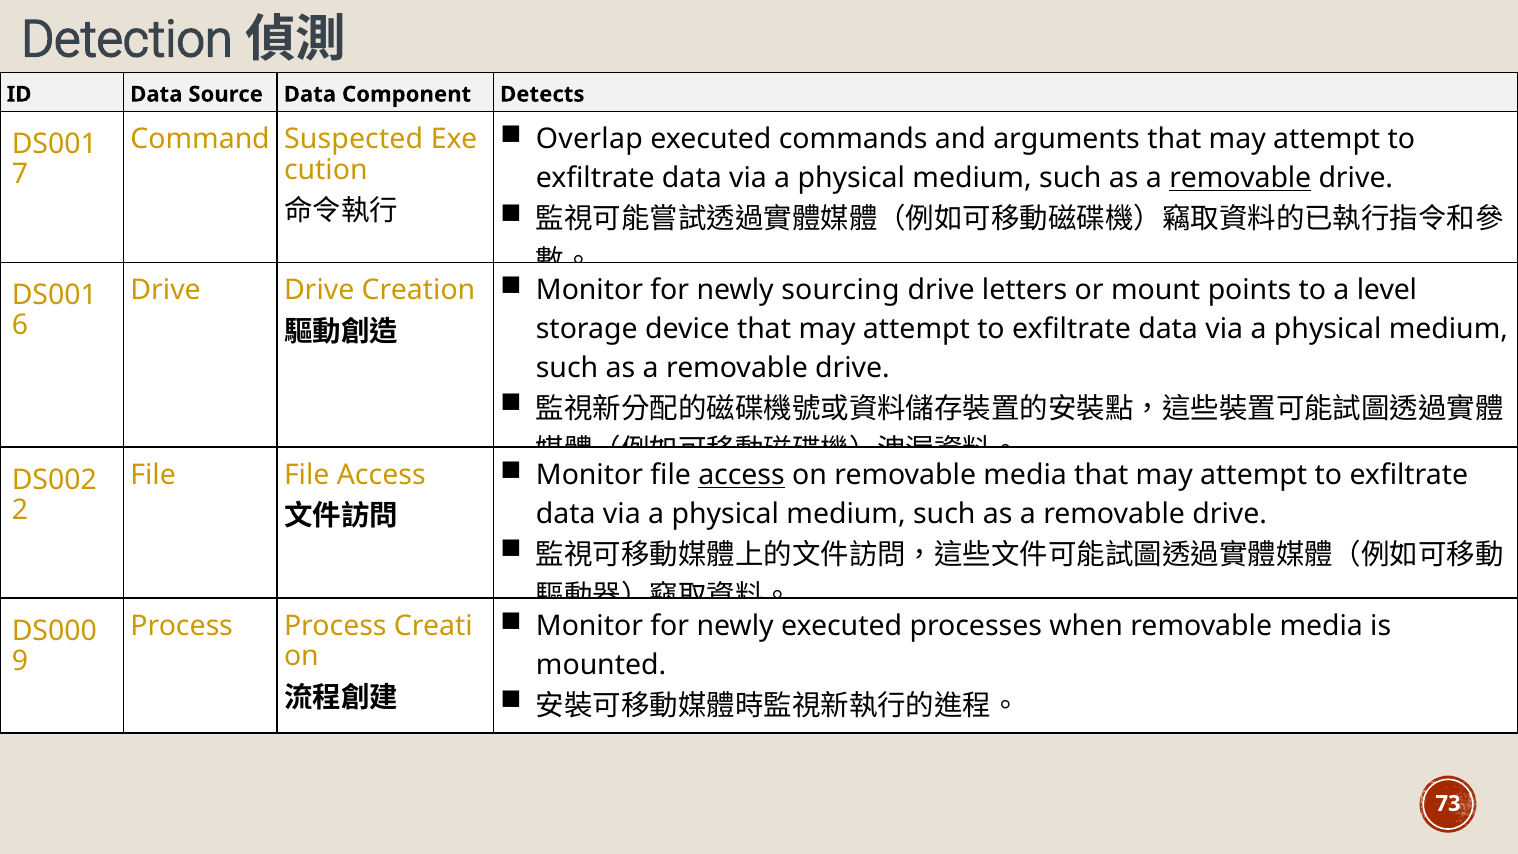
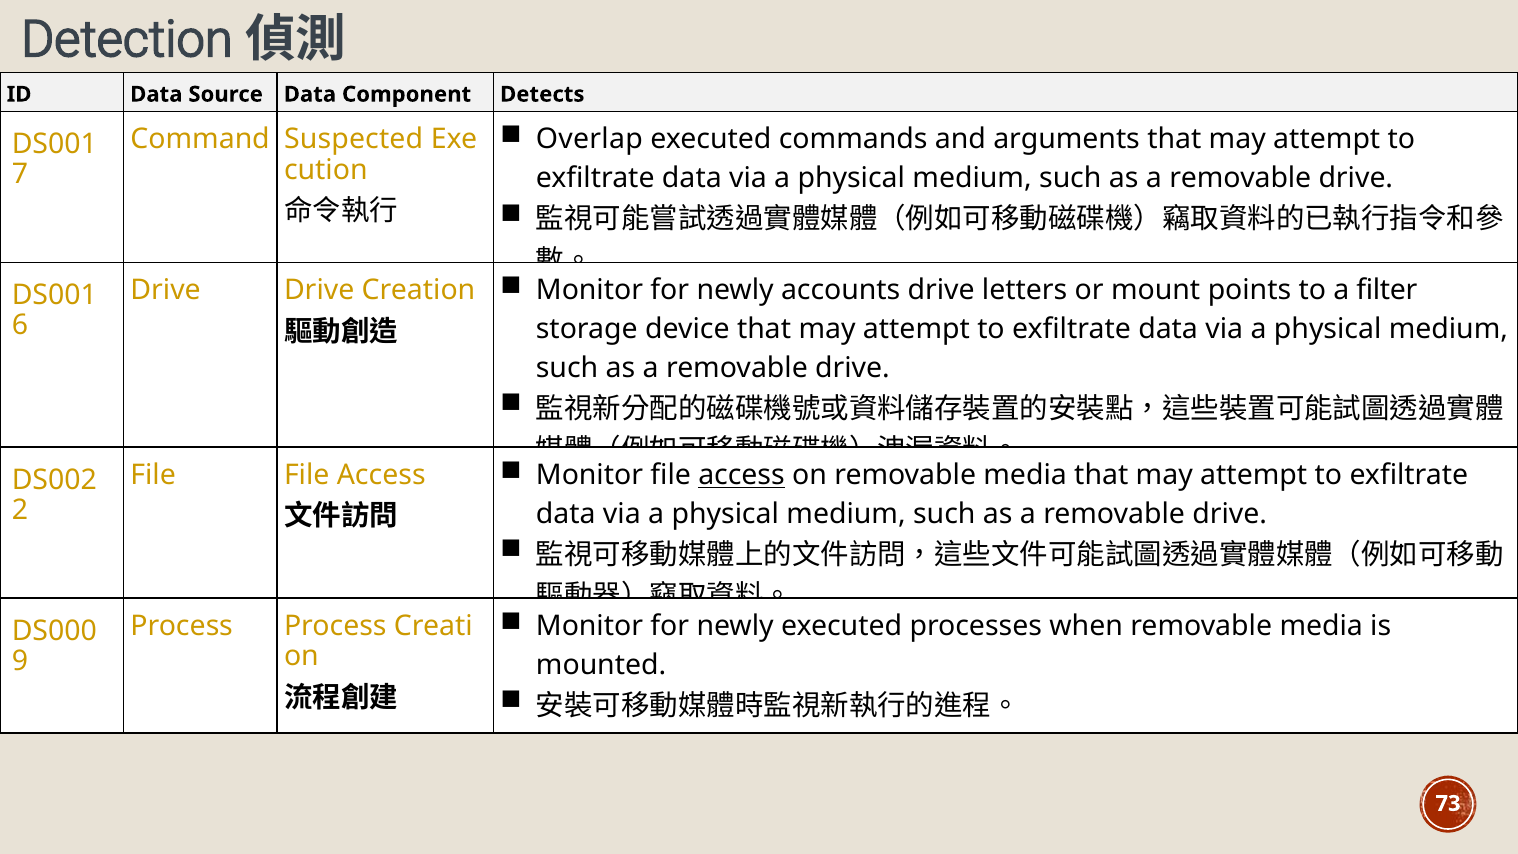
removable underline: present -> none (1240, 178)
sourcing: sourcing -> accounts (841, 290)
level: level -> filter (1387, 290)
